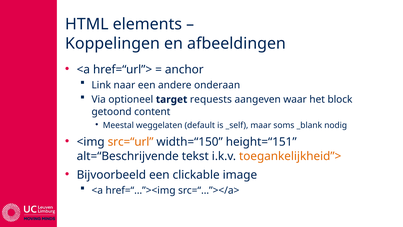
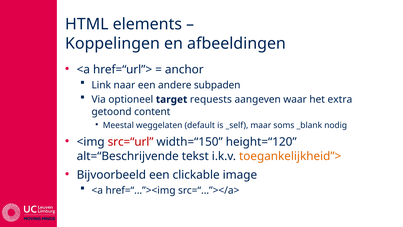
onderaan: onderaan -> subpaden (217, 85)
block: block -> extra (340, 99)
src=“url colour: orange -> red (131, 142)
height=“151: height=“151 -> height=“120 (261, 142)
